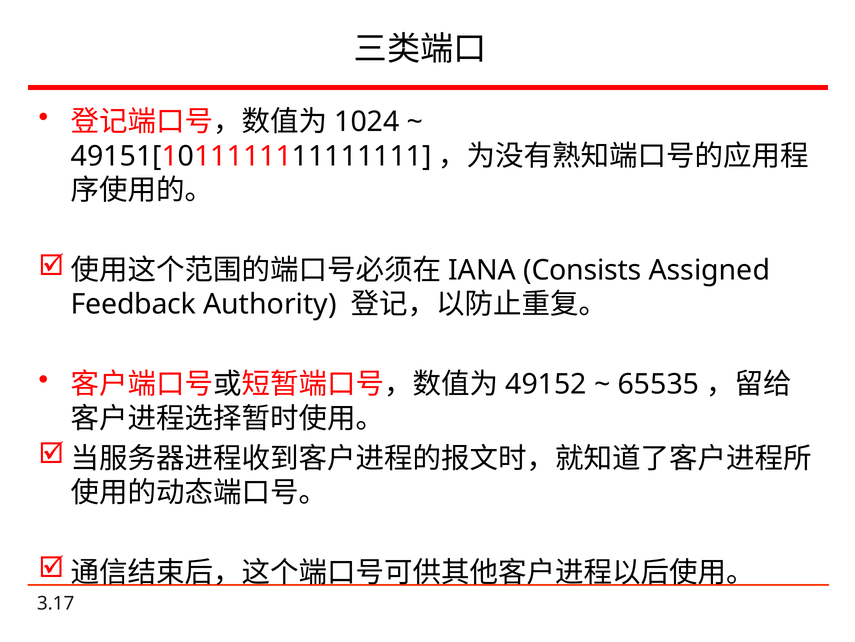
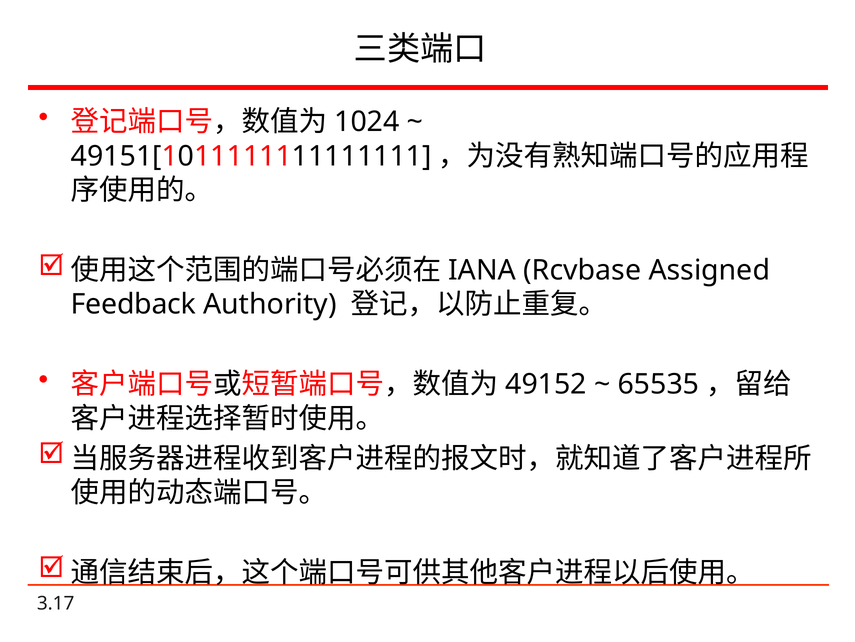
Consists: Consists -> Rcvbase (582, 270)
